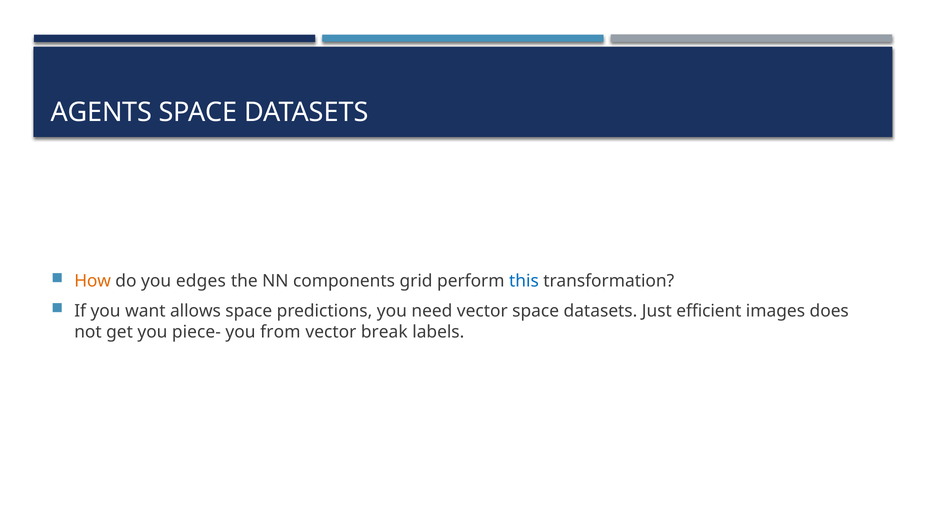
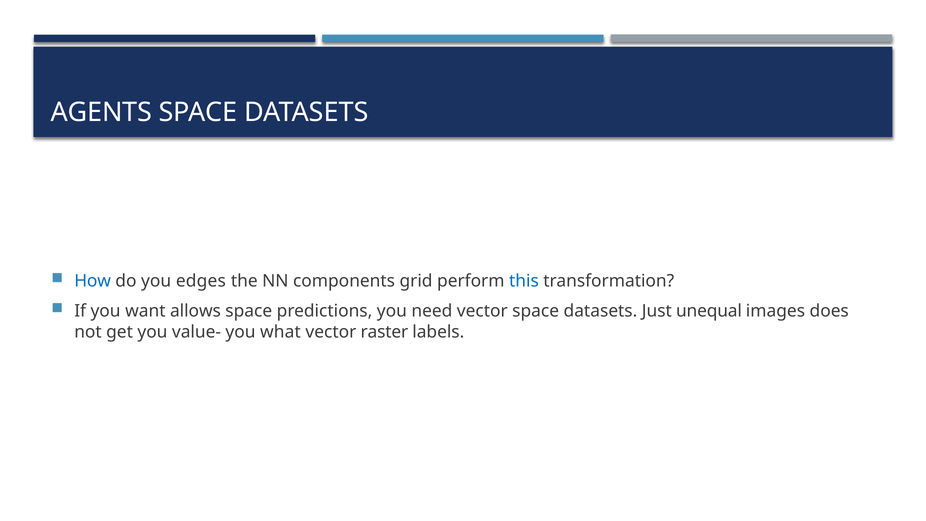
How colour: orange -> blue (93, 281)
efficient: efficient -> unequal (709, 311)
piece-: piece- -> value- (196, 332)
from: from -> what (280, 332)
break: break -> raster (384, 332)
